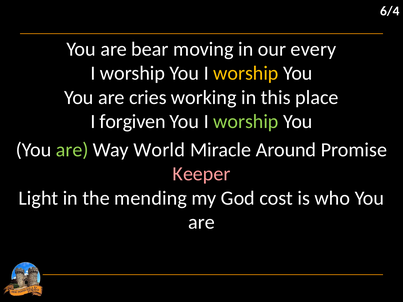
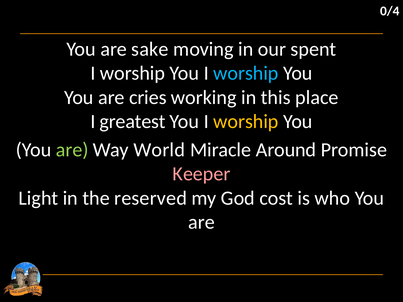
6/4: 6/4 -> 0/4 (390, 11)
bear: bear -> sake (150, 49)
every: every -> spent (313, 49)
worship colour: yellow -> light blue (246, 73)
forgiven: forgiven -> greatest (133, 122)
worship colour: light green -> yellow (246, 122)
mending: mending -> reserved (151, 198)
